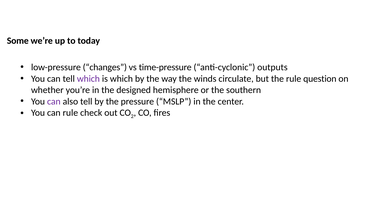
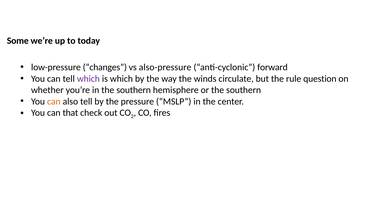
time-pressure: time-pressure -> also-pressure (165, 67)
outputs: outputs -> forward (272, 67)
in the designed: designed -> southern (134, 90)
can colour: purple -> orange (54, 101)
can rule: rule -> that (70, 113)
